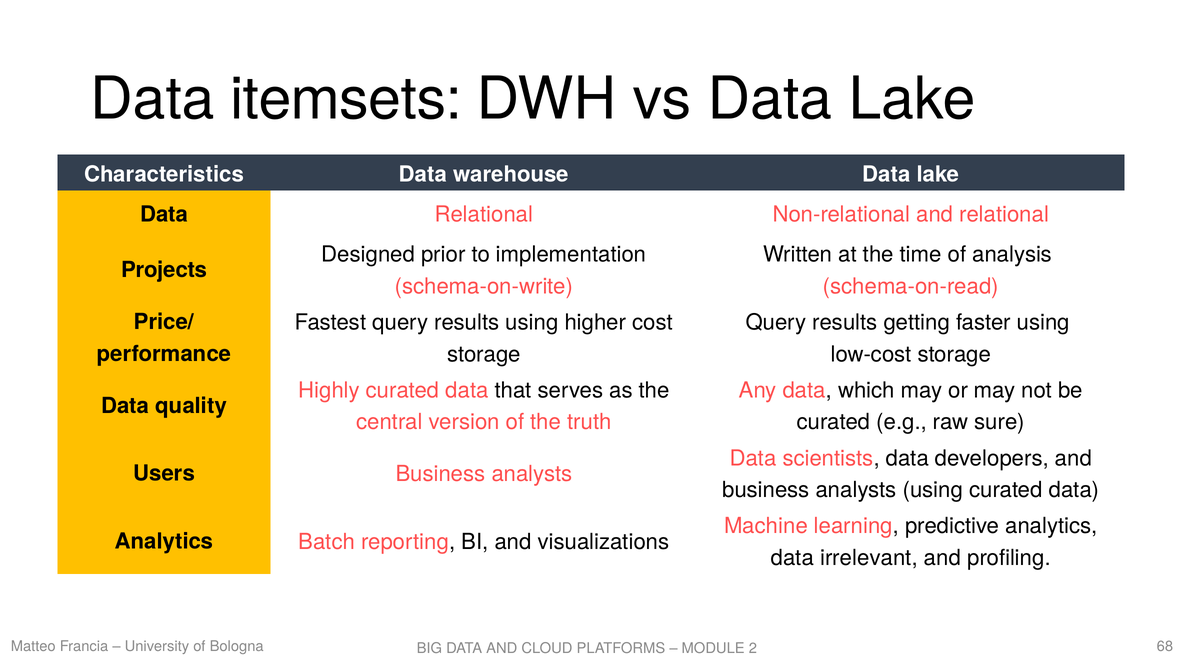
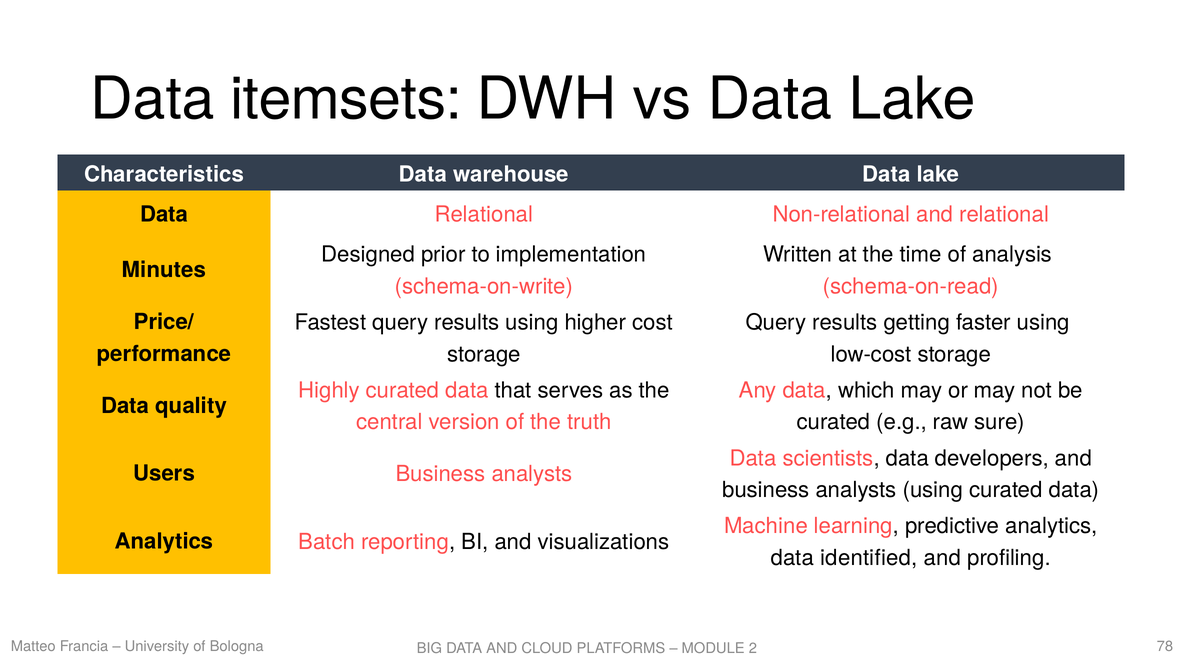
Projects: Projects -> Minutes (164, 270)
irrelevant: irrelevant -> identified (869, 558)
68: 68 -> 78 (1165, 646)
